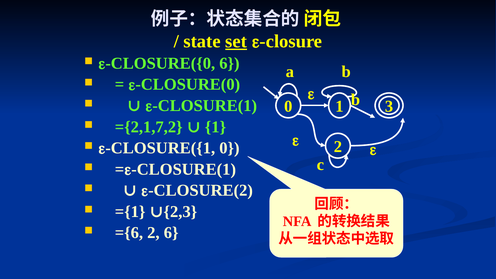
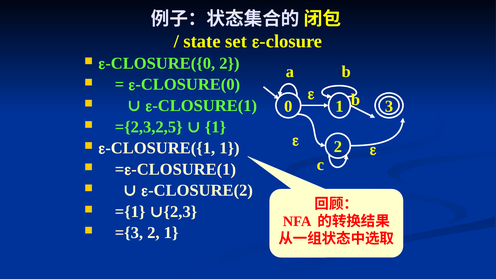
set underline: present -> none (236, 41)
6: 6 -> 2 (229, 63)
={2,1,7,2: ={2,1,7,2 -> ={2,3,2,5 (149, 127)
0: 0 -> 1 (229, 148)
={6: ={6 -> ={3 (129, 233)
2 6: 6 -> 1 (171, 233)
